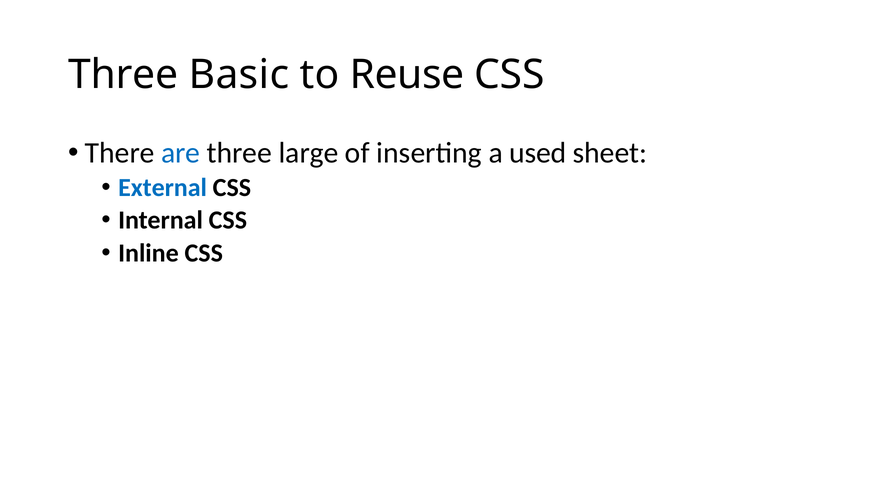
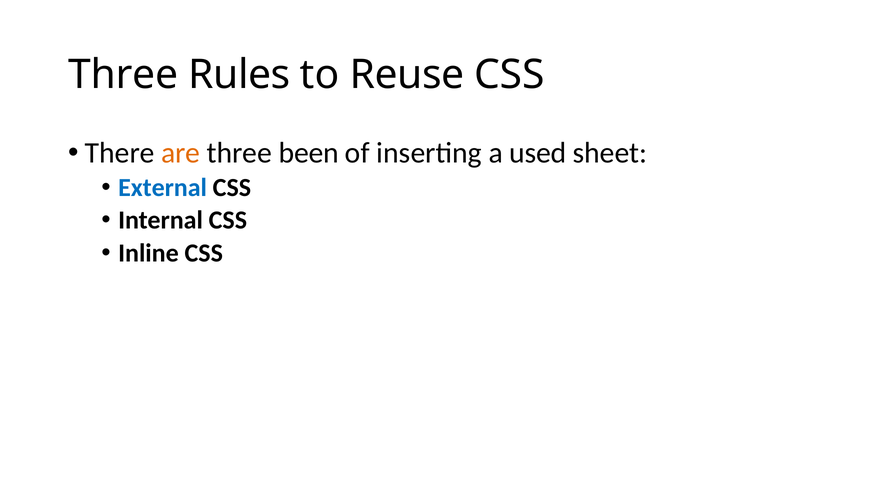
Basic: Basic -> Rules (239, 75)
are colour: blue -> orange (181, 153)
large: large -> been (309, 153)
